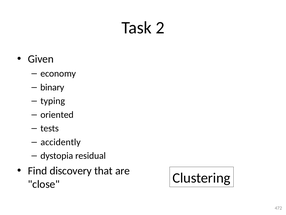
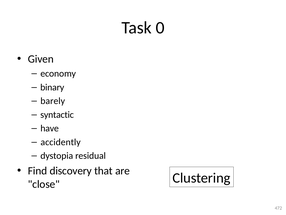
2: 2 -> 0 (160, 28)
typing: typing -> barely (53, 101)
oriented: oriented -> syntactic (57, 114)
tests: tests -> have (50, 128)
